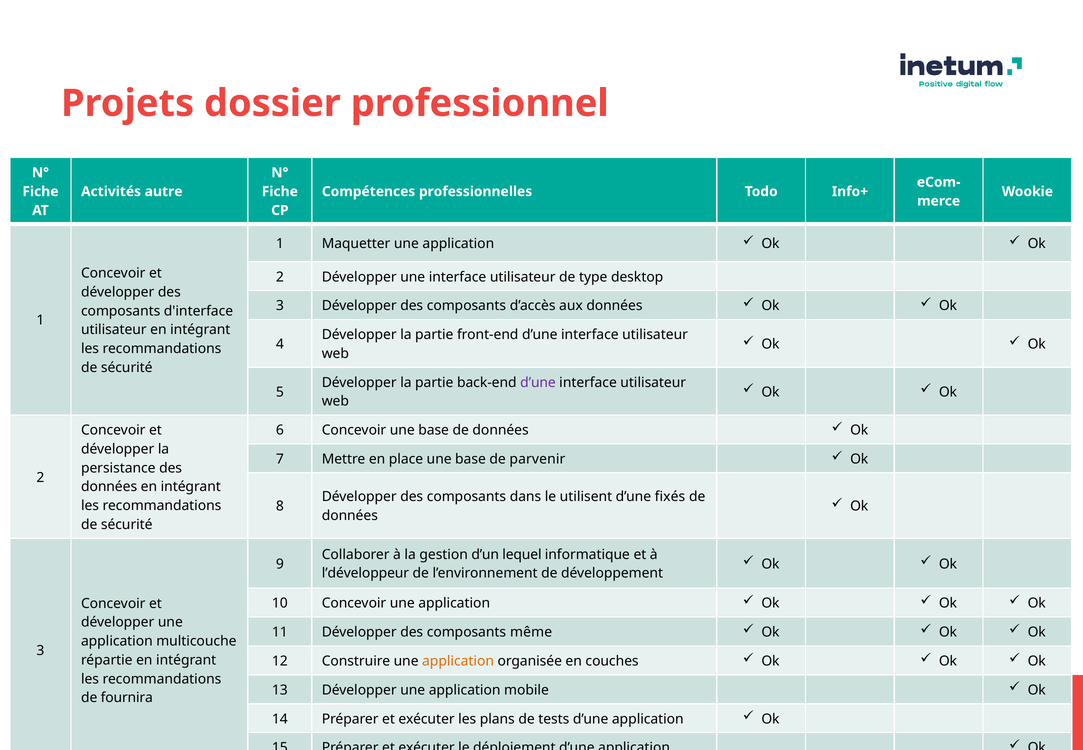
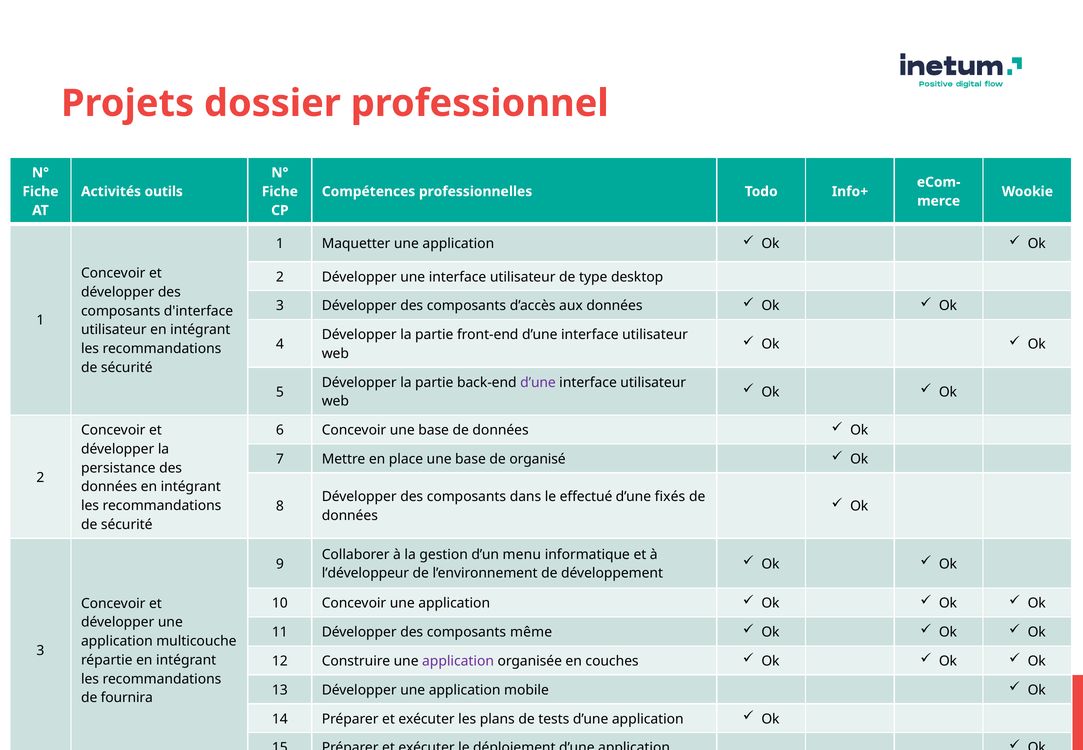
autre: autre -> outils (164, 191)
parvenir: parvenir -> organisé (538, 459)
utilisent: utilisent -> effectué (586, 497)
lequel: lequel -> menu (522, 554)
application colour: orange -> purple (458, 661)
